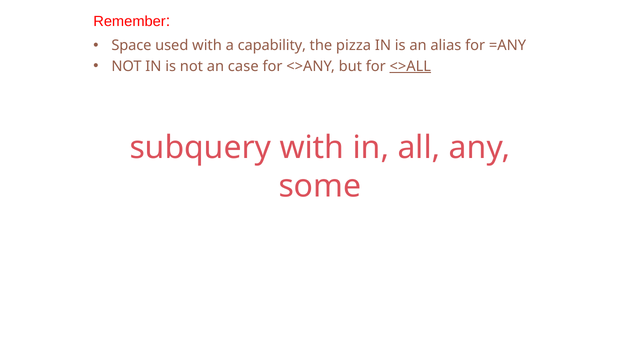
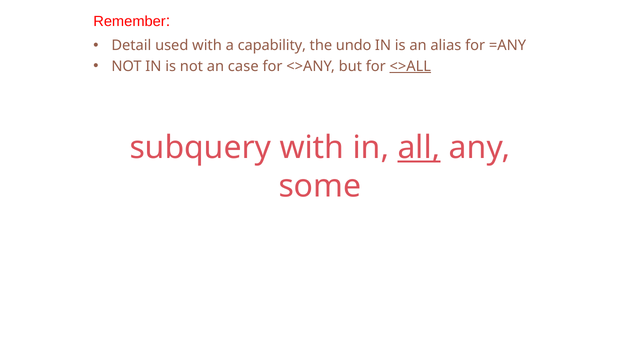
Space: Space -> Detail (131, 46)
pizza: pizza -> undo (354, 46)
all underline: none -> present (419, 148)
